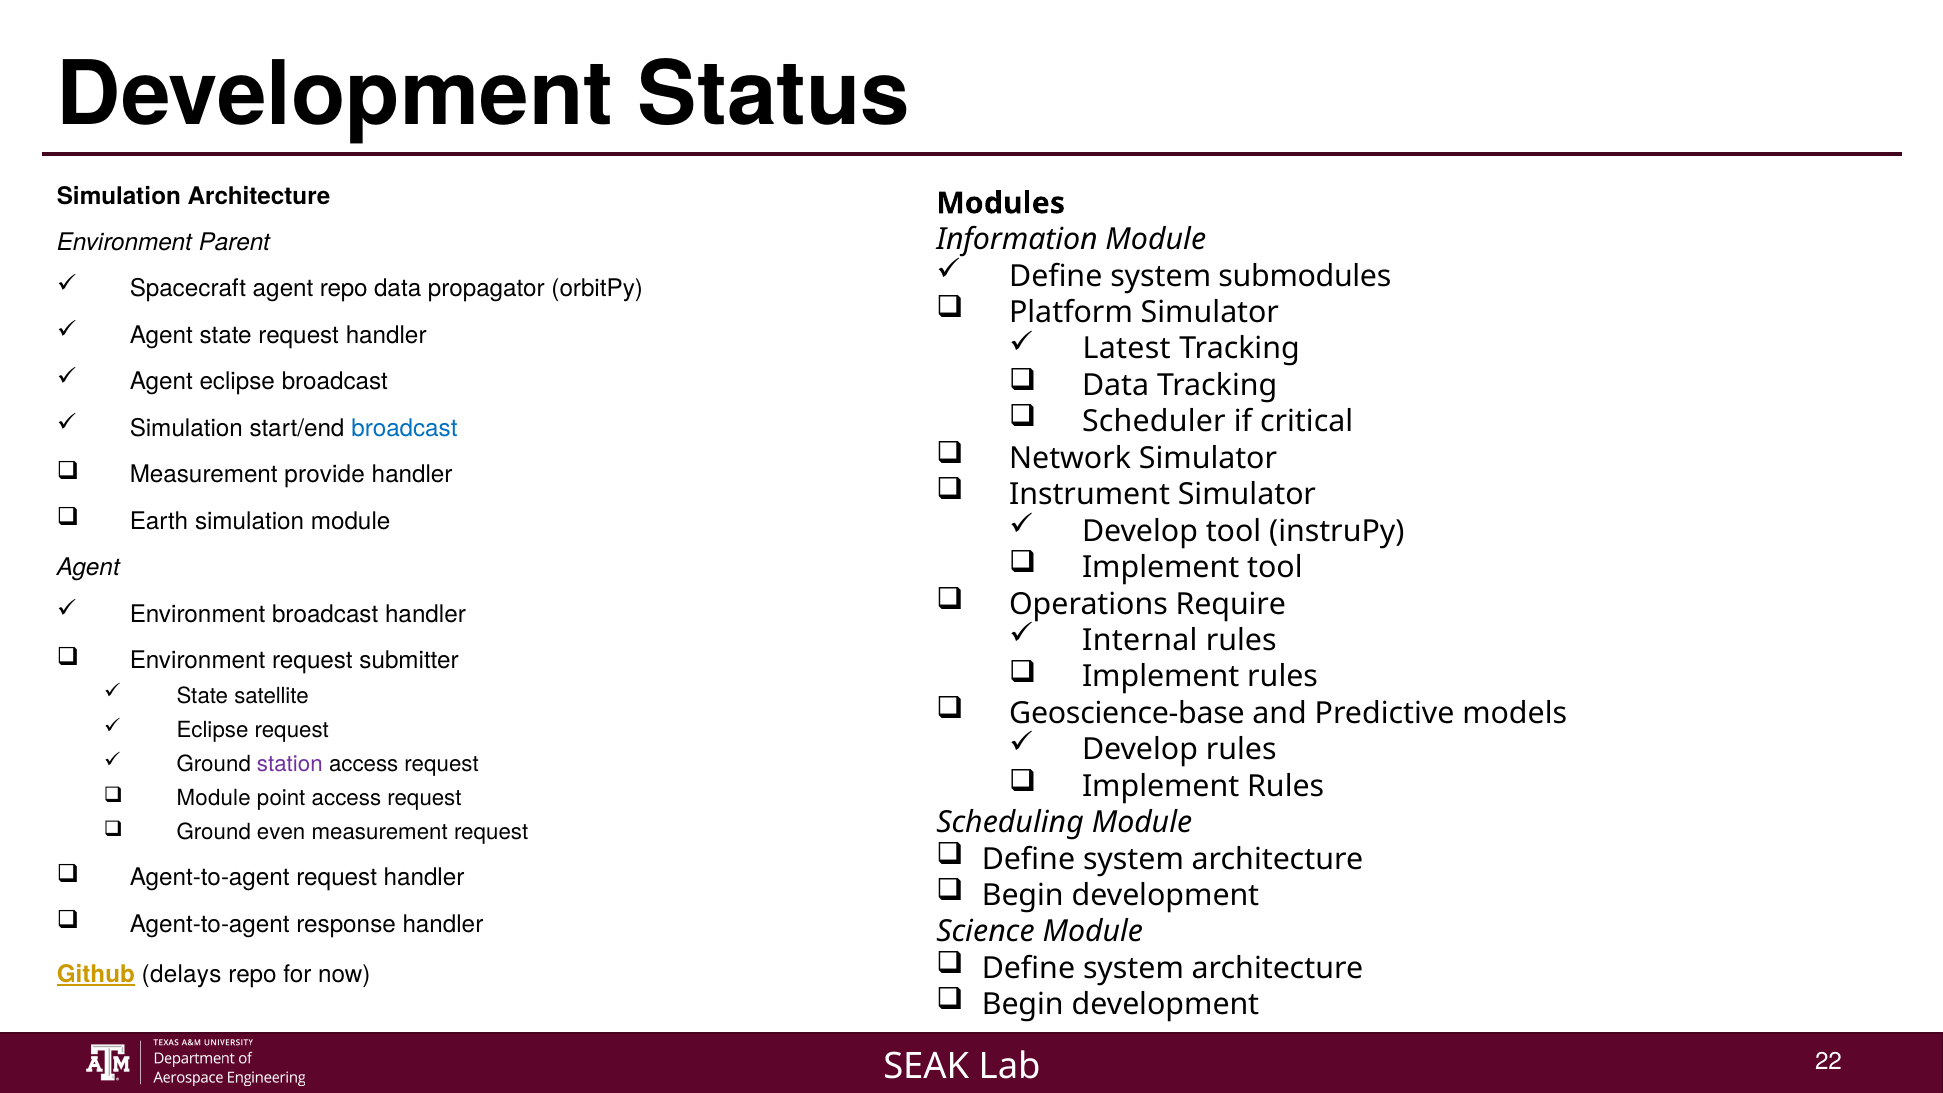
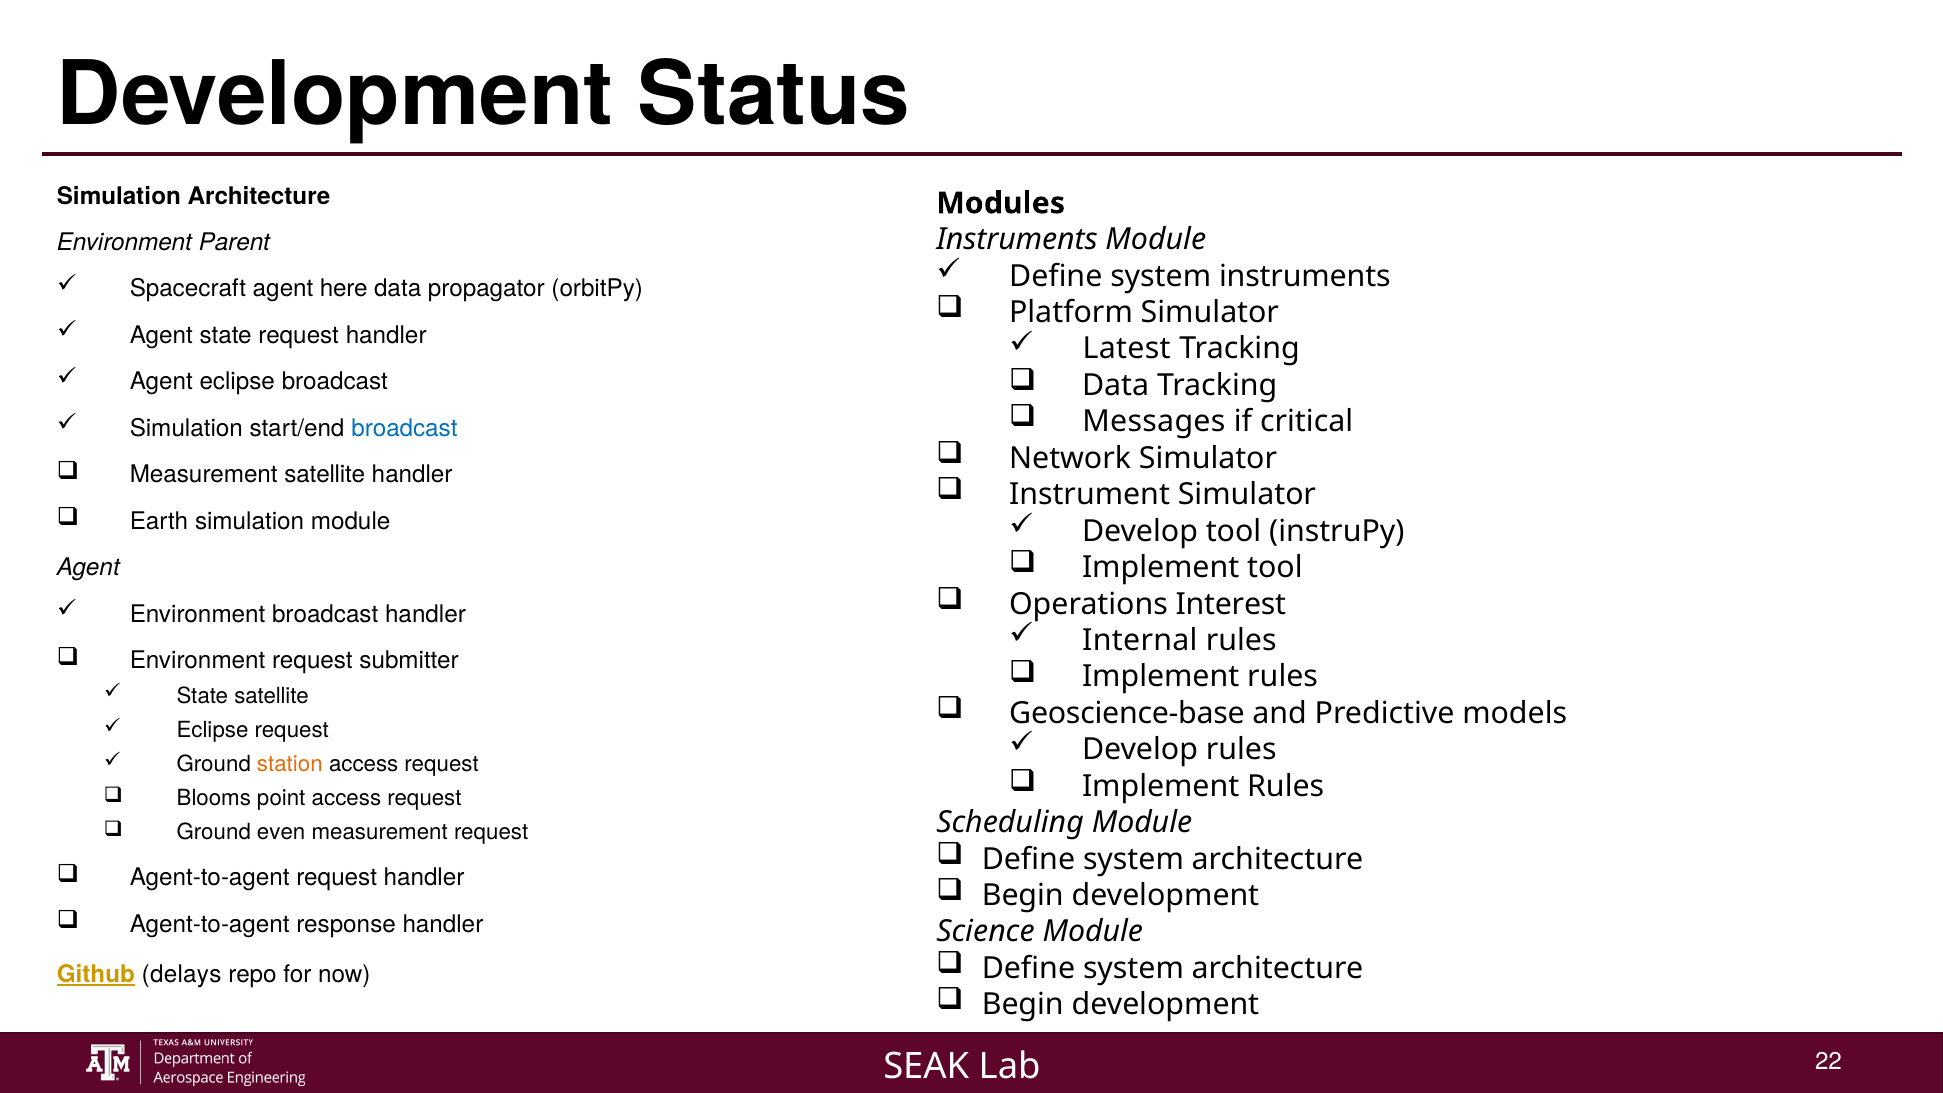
Information: Information -> Instruments (1017, 240)
system submodules: submodules -> instruments (1305, 276)
agent repo: repo -> here (344, 289)
Scheduler: Scheduler -> Messages (1154, 422)
Measurement provide: provide -> satellite (325, 475)
Require: Require -> Interest (1231, 604)
station colour: purple -> orange (290, 764)
Module: Module -> Blooms (214, 798)
